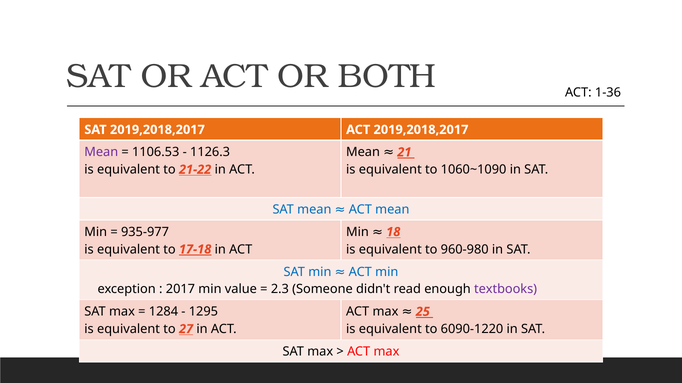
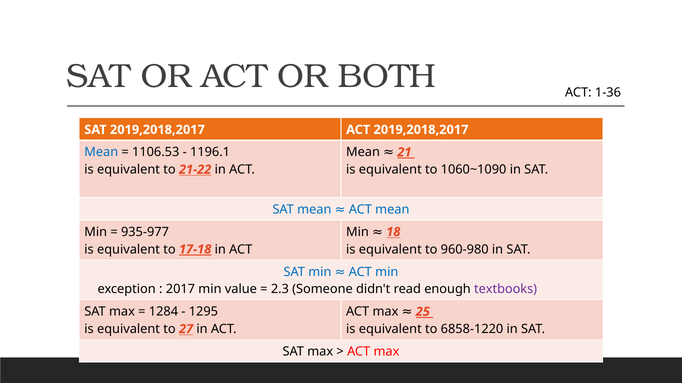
Mean colour: purple -> blue (101, 152)
1126.3: 1126.3 -> 1196.1 (210, 152)
6090-1220: 6090-1220 -> 6858-1220 (472, 330)
